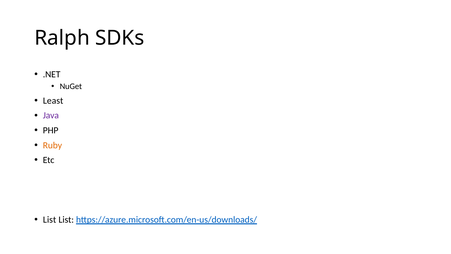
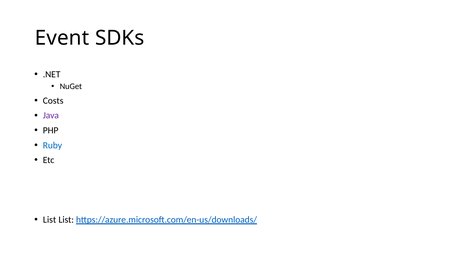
Ralph: Ralph -> Event (62, 38)
Least: Least -> Costs (53, 101)
Ruby colour: orange -> blue (52, 145)
